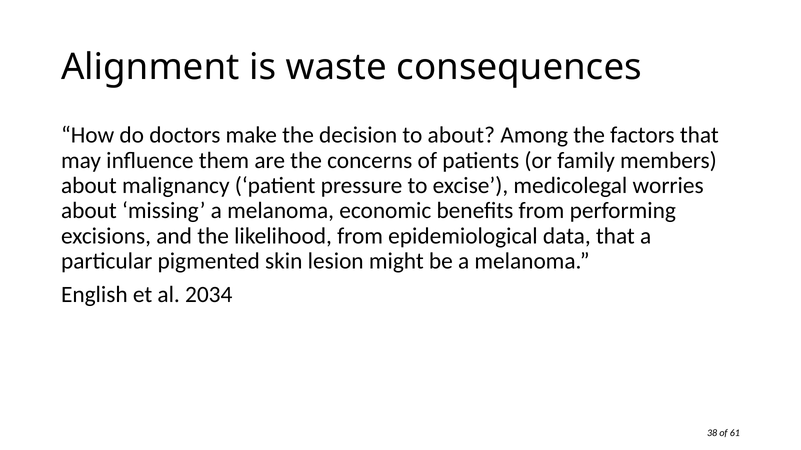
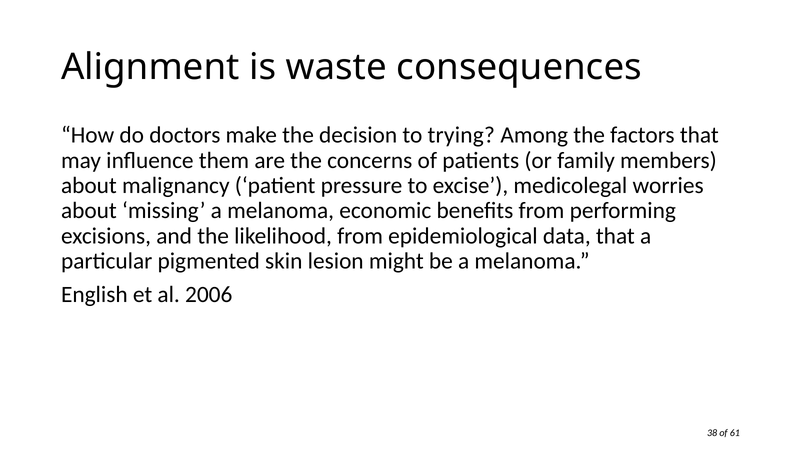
to about: about -> trying (461, 135)
2034: 2034 -> 2006 (209, 295)
